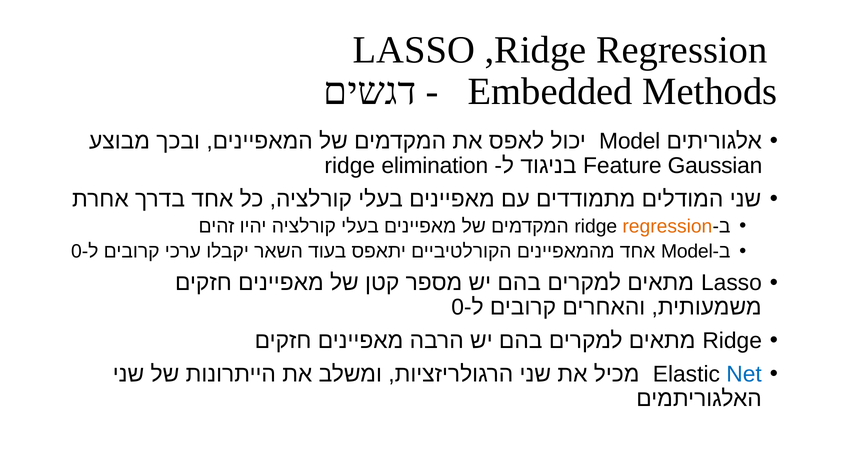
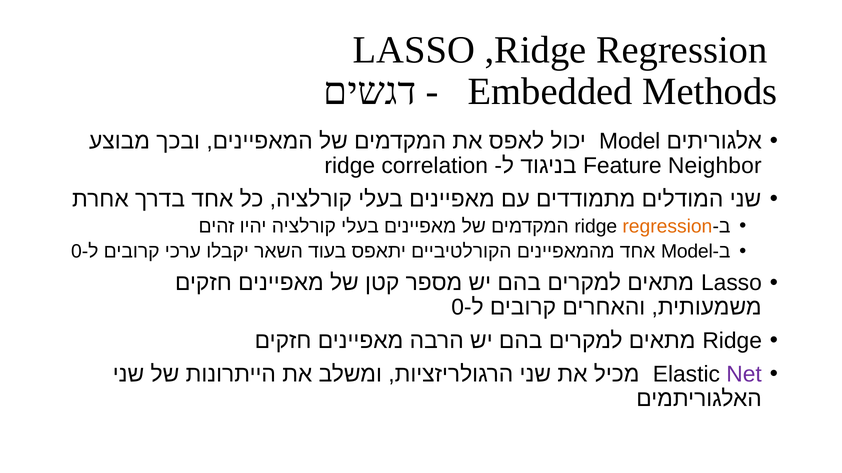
elimination: elimination -> correlation (435, 166)
Gaussian: Gaussian -> Neighbor (715, 166)
Net colour: blue -> purple (744, 375)
